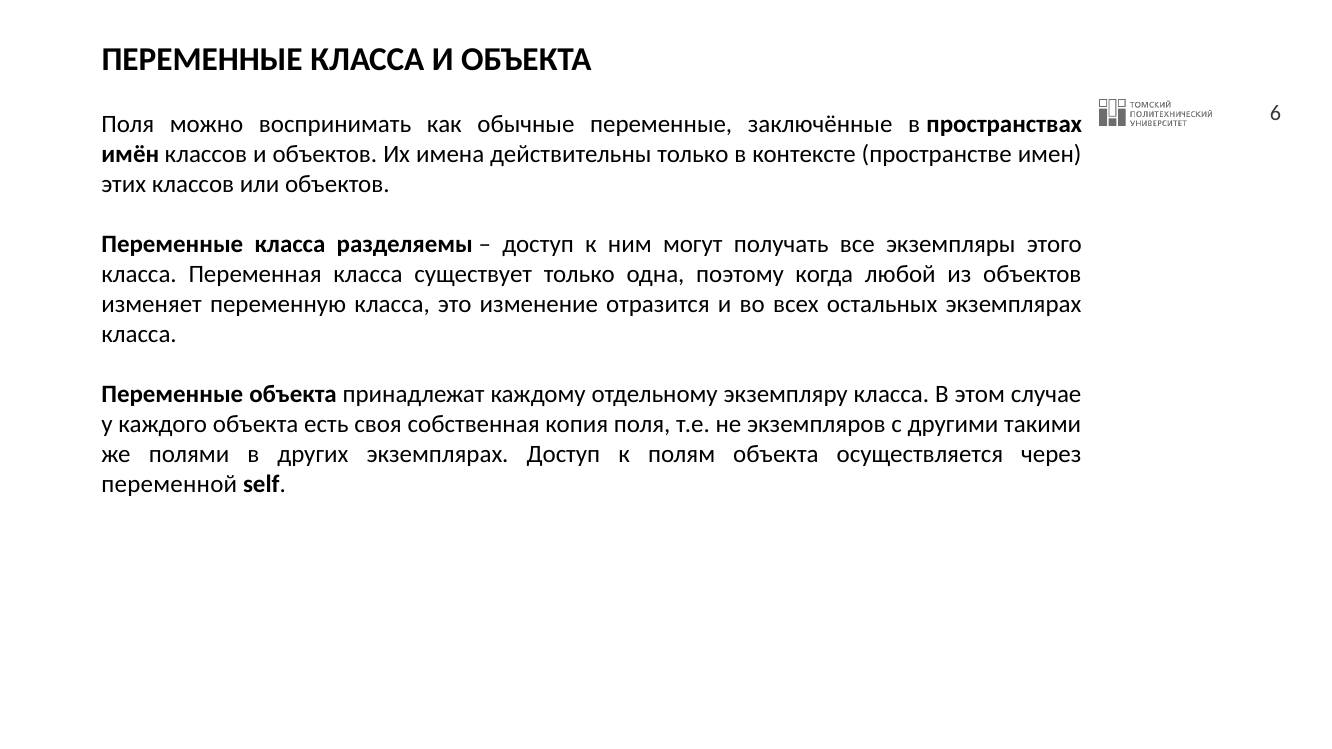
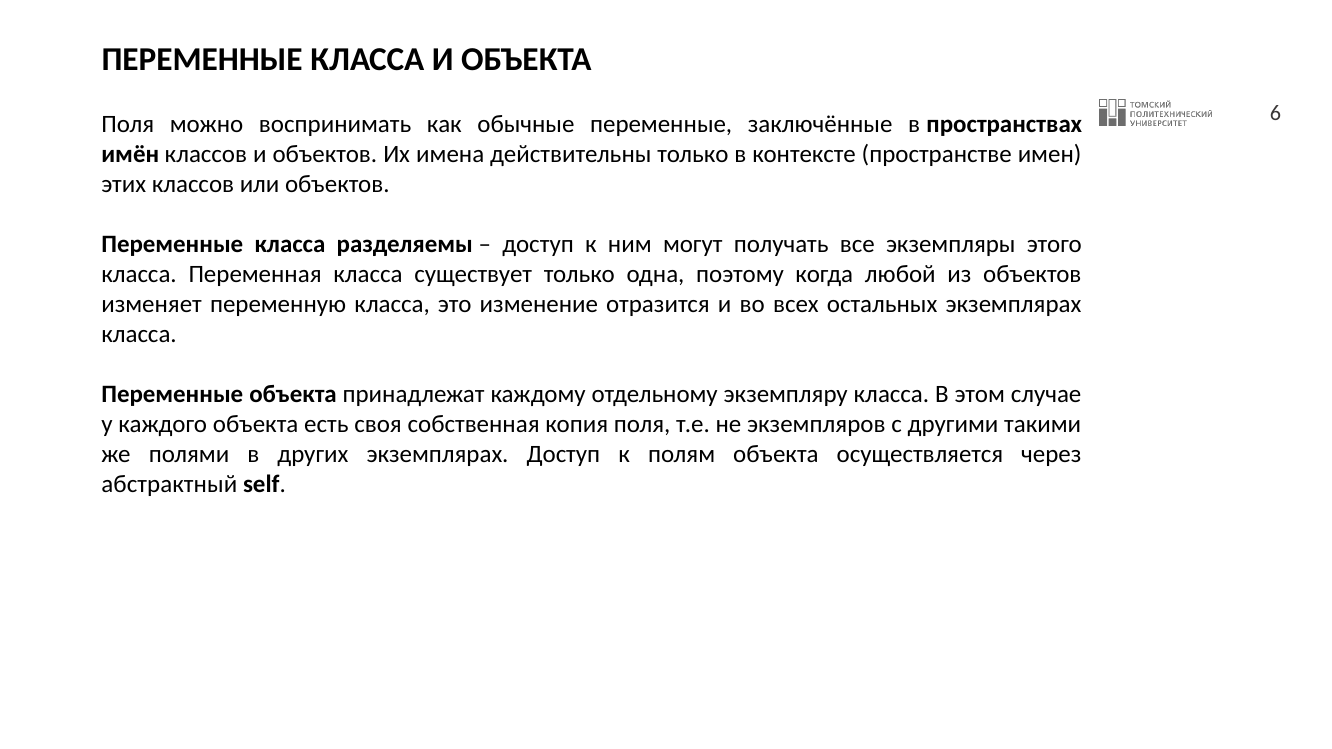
переменной: переменной -> абстрактный (169, 484)
